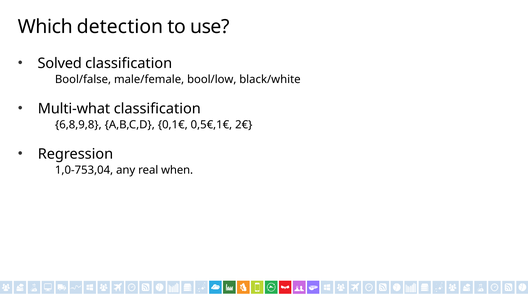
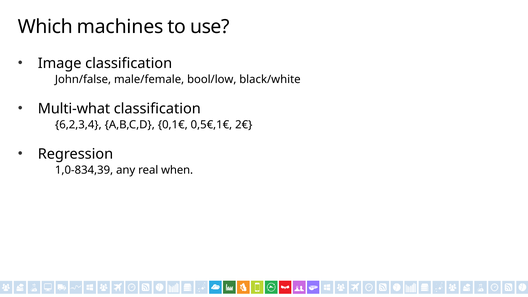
detection: detection -> machines (120, 27)
Solved: Solved -> Image (60, 63)
Bool/false: Bool/false -> John/false (83, 79)
6,8,9,8: 6,8,9,8 -> 6,2,3,4 (78, 125)
1,0-753,04: 1,0-753,04 -> 1,0-834,39 (84, 170)
